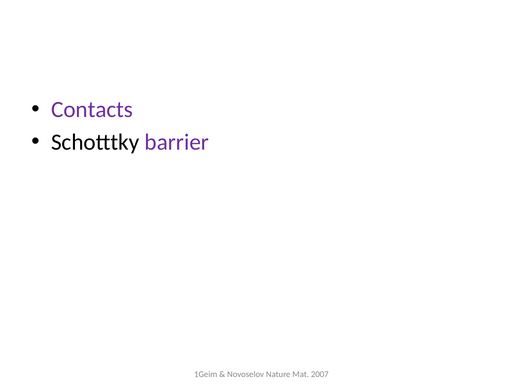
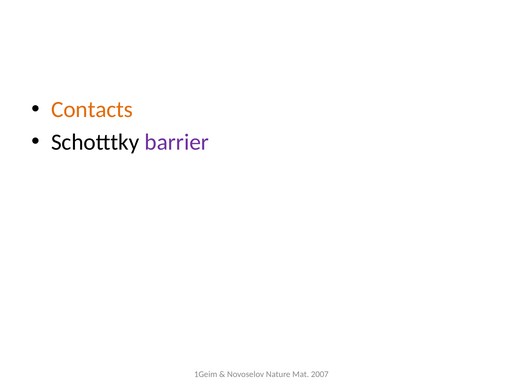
Contacts colour: purple -> orange (92, 110)
